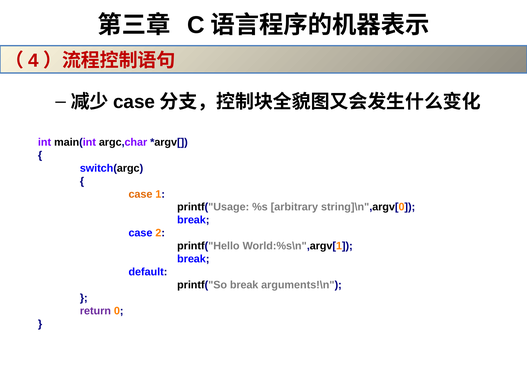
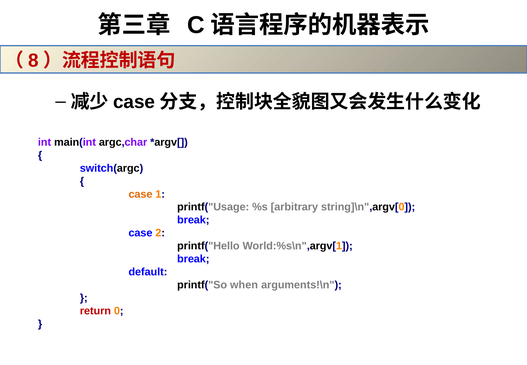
4: 4 -> 8 (33, 61)
printf("So break: break -> when (244, 285)
return colour: purple -> red (95, 311)
